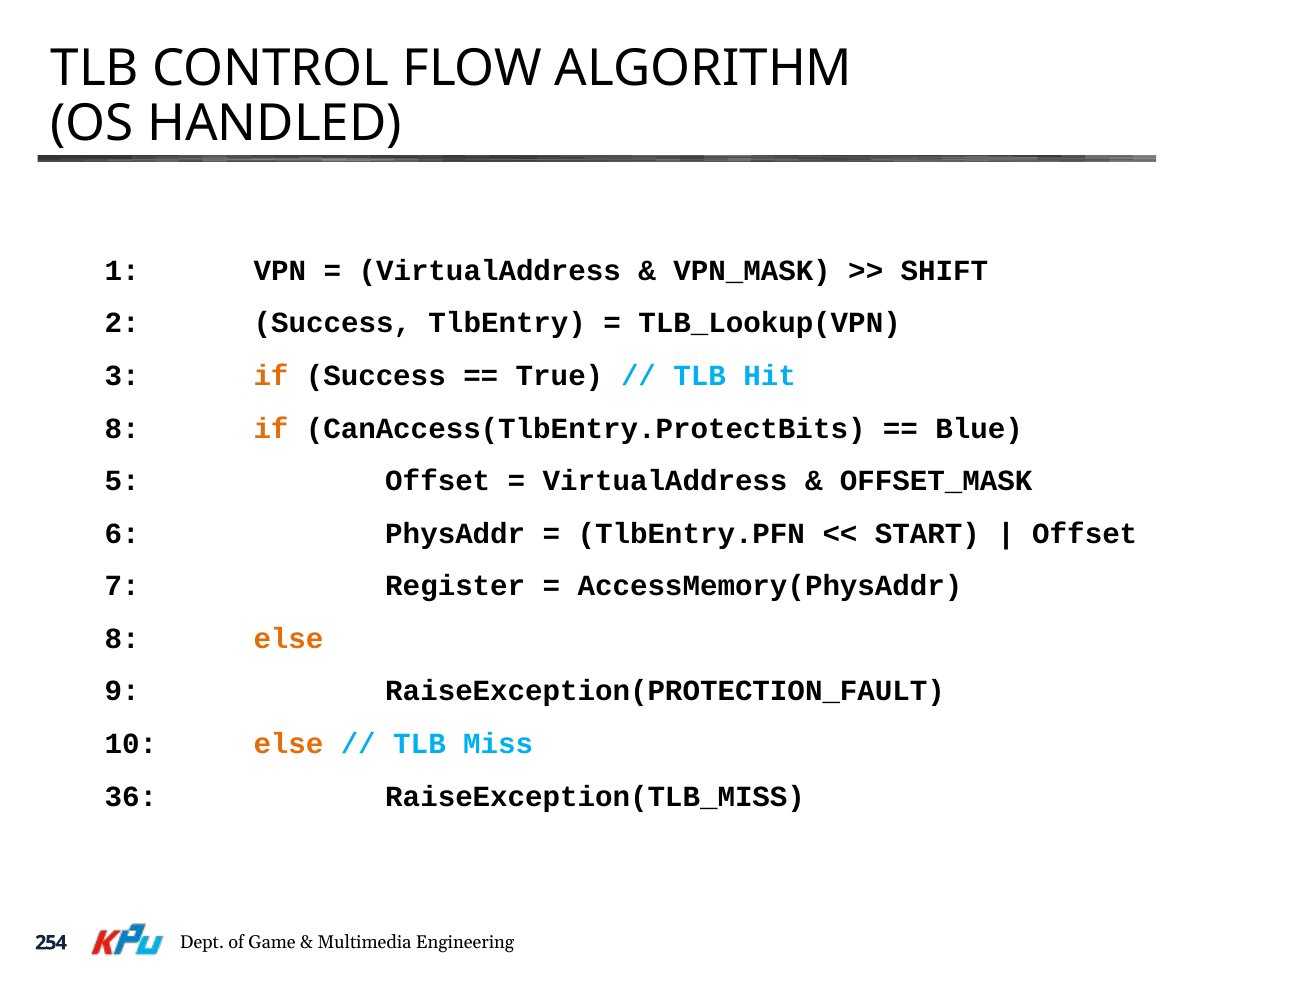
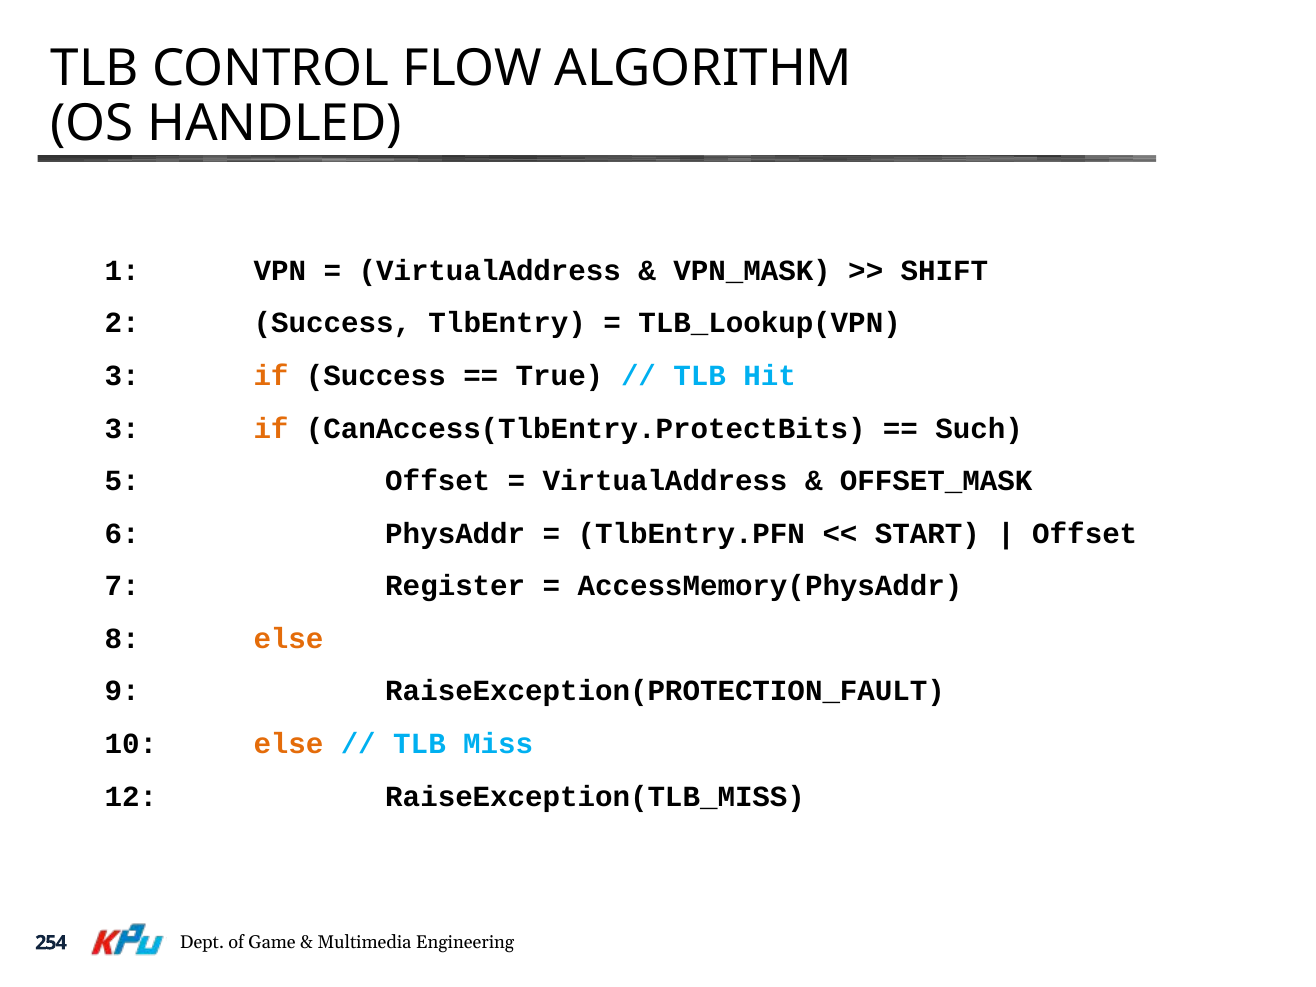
8: 8 -> 3 (122, 428)
Blue: Blue -> Such (979, 428)
36: 36 -> 12 (131, 796)
